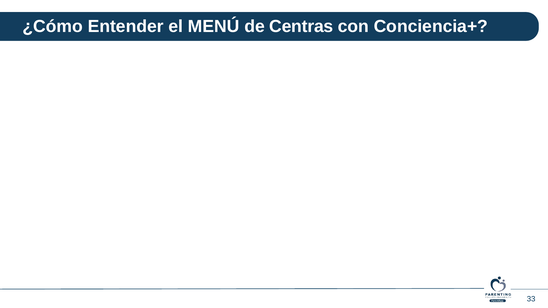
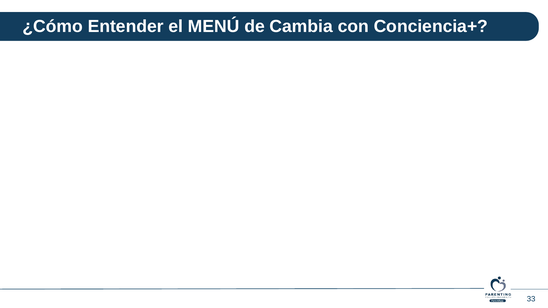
Centras: Centras -> Cambia (301, 26)
